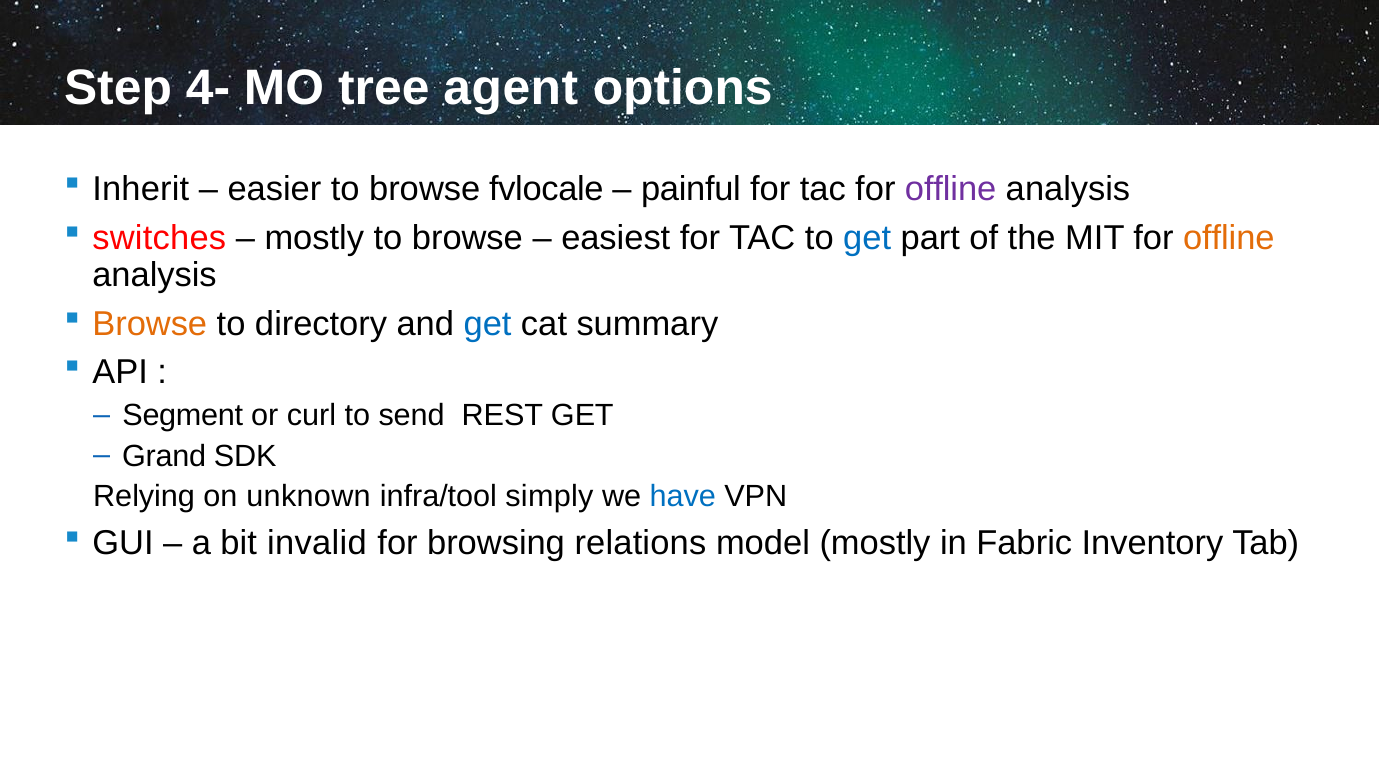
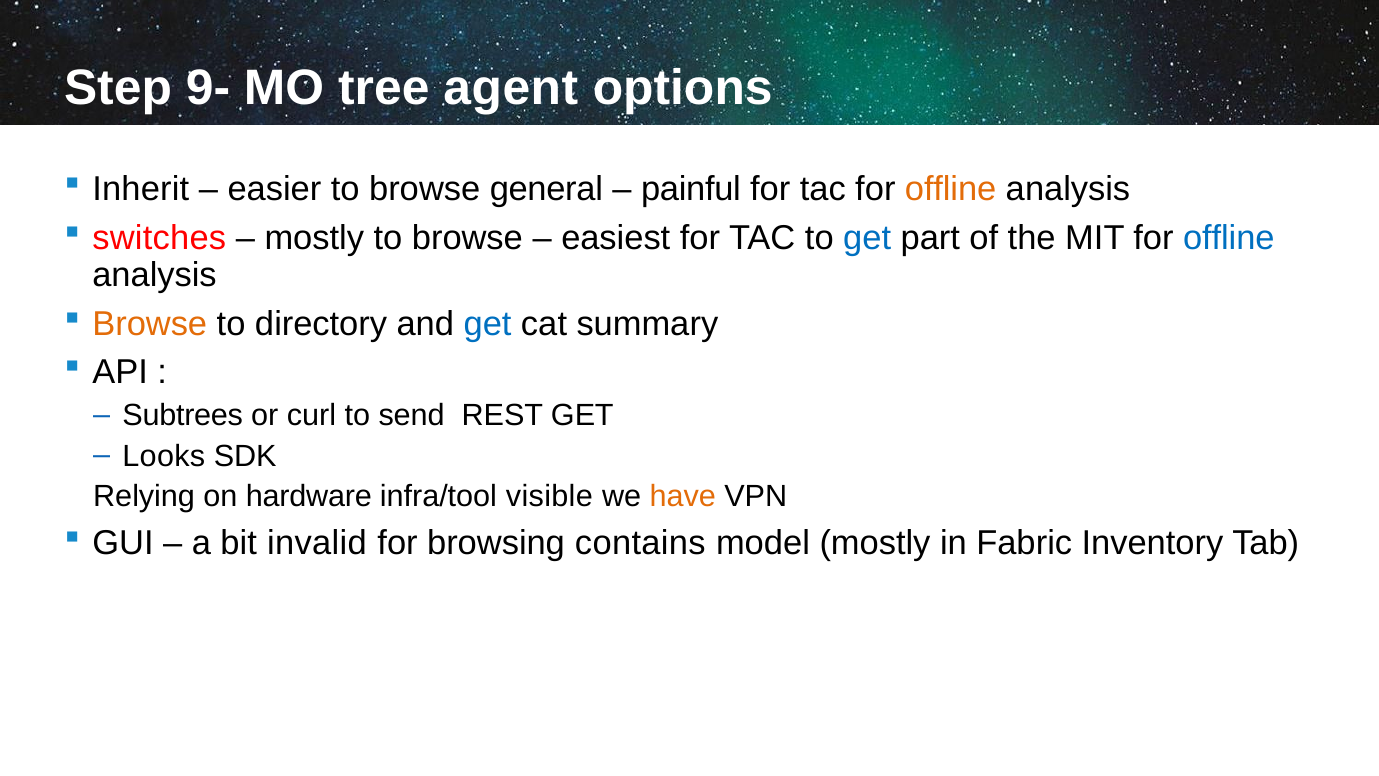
4-: 4- -> 9- (208, 88)
fvlocale: fvlocale -> general (546, 189)
offline colour: purple -> orange (951, 189)
offline colour: orange -> blue (1229, 238)
Segment: Segment -> Subtrees (183, 415)
Grand: Grand -> Looks (164, 456)
unknown: unknown -> hardware (309, 497)
simply: simply -> visible (549, 497)
have colour: blue -> orange (683, 497)
relations: relations -> contains (640, 543)
